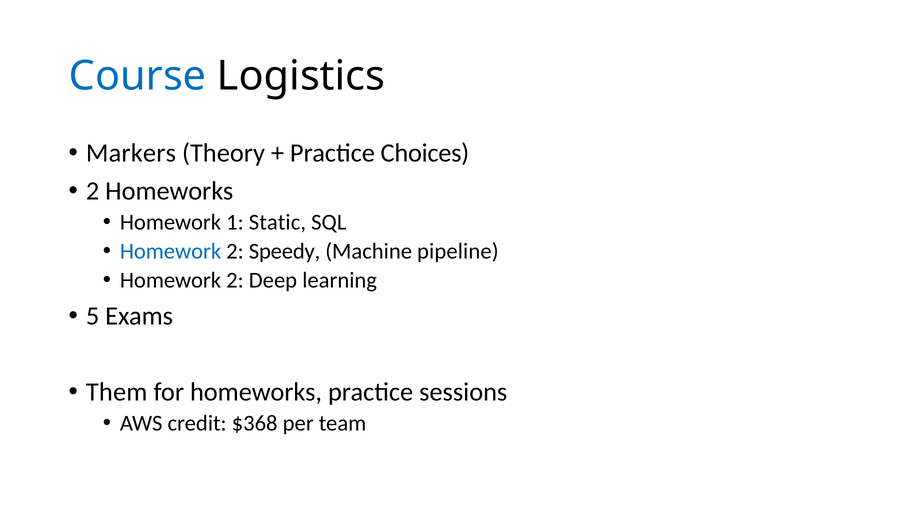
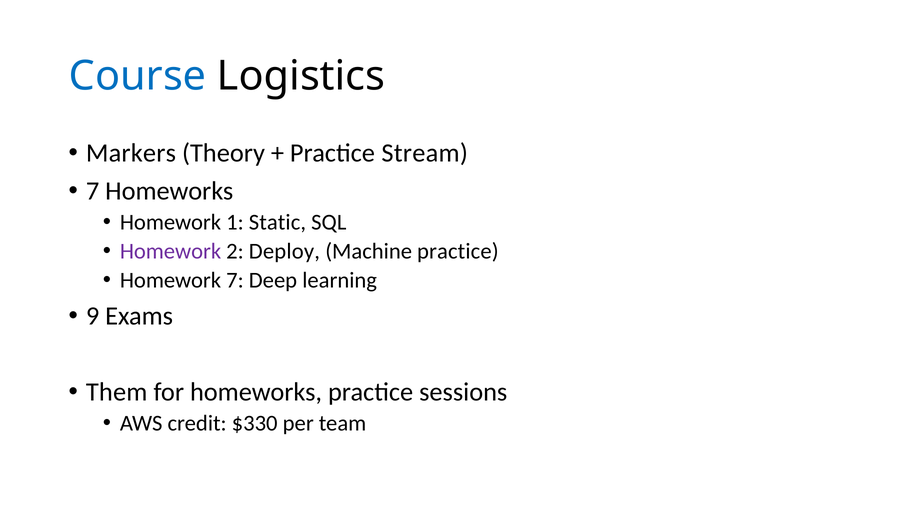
Choices: Choices -> Stream (425, 153)
2: 2 -> 7 (93, 191)
Homework colour: blue -> purple (171, 251)
Speedy: Speedy -> Deploy (284, 251)
Machine pipeline: pipeline -> practice (458, 251)
2: 2 -> 7 (235, 280)
5: 5 -> 9 (93, 316)
$368: $368 -> $330 (255, 423)
